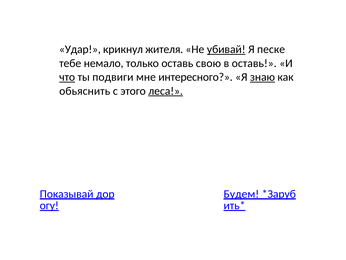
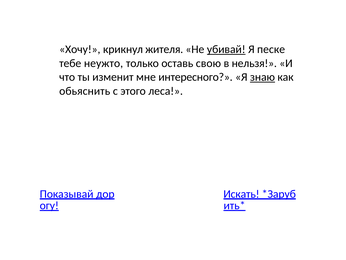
Удар: Удар -> Хочу (80, 49)
немало: немало -> неужто (104, 63)
в оставь: оставь -> нельзя (254, 63)
что underline: present -> none (67, 77)
подвиги: подвиги -> изменит (113, 77)
леса underline: present -> none (166, 91)
Будем: Будем -> Искать (241, 194)
